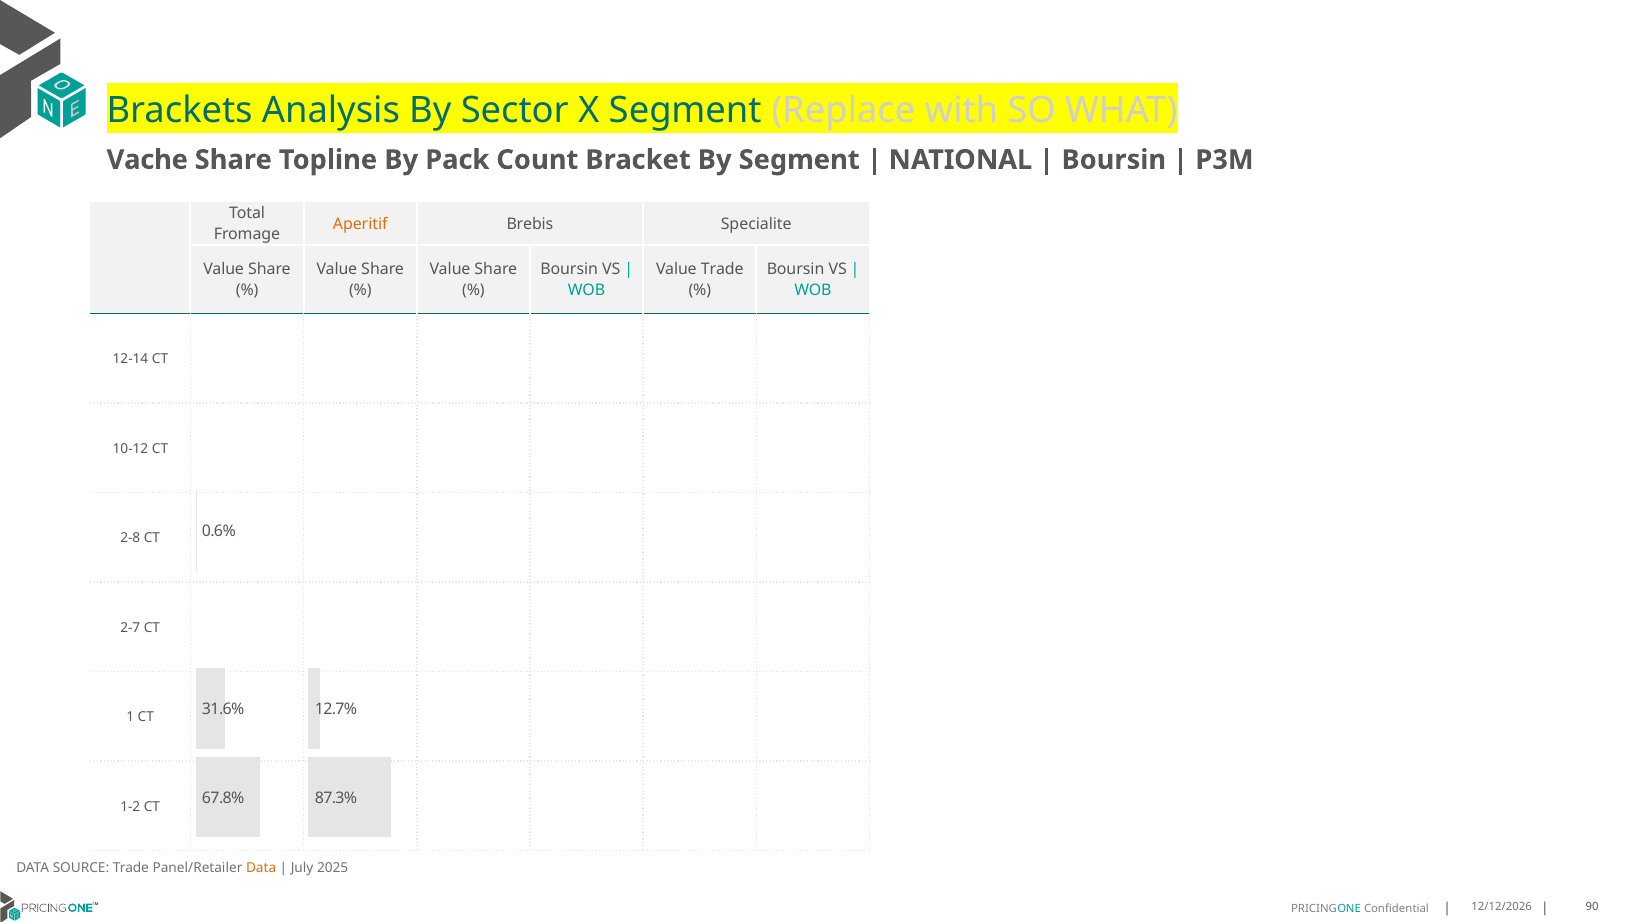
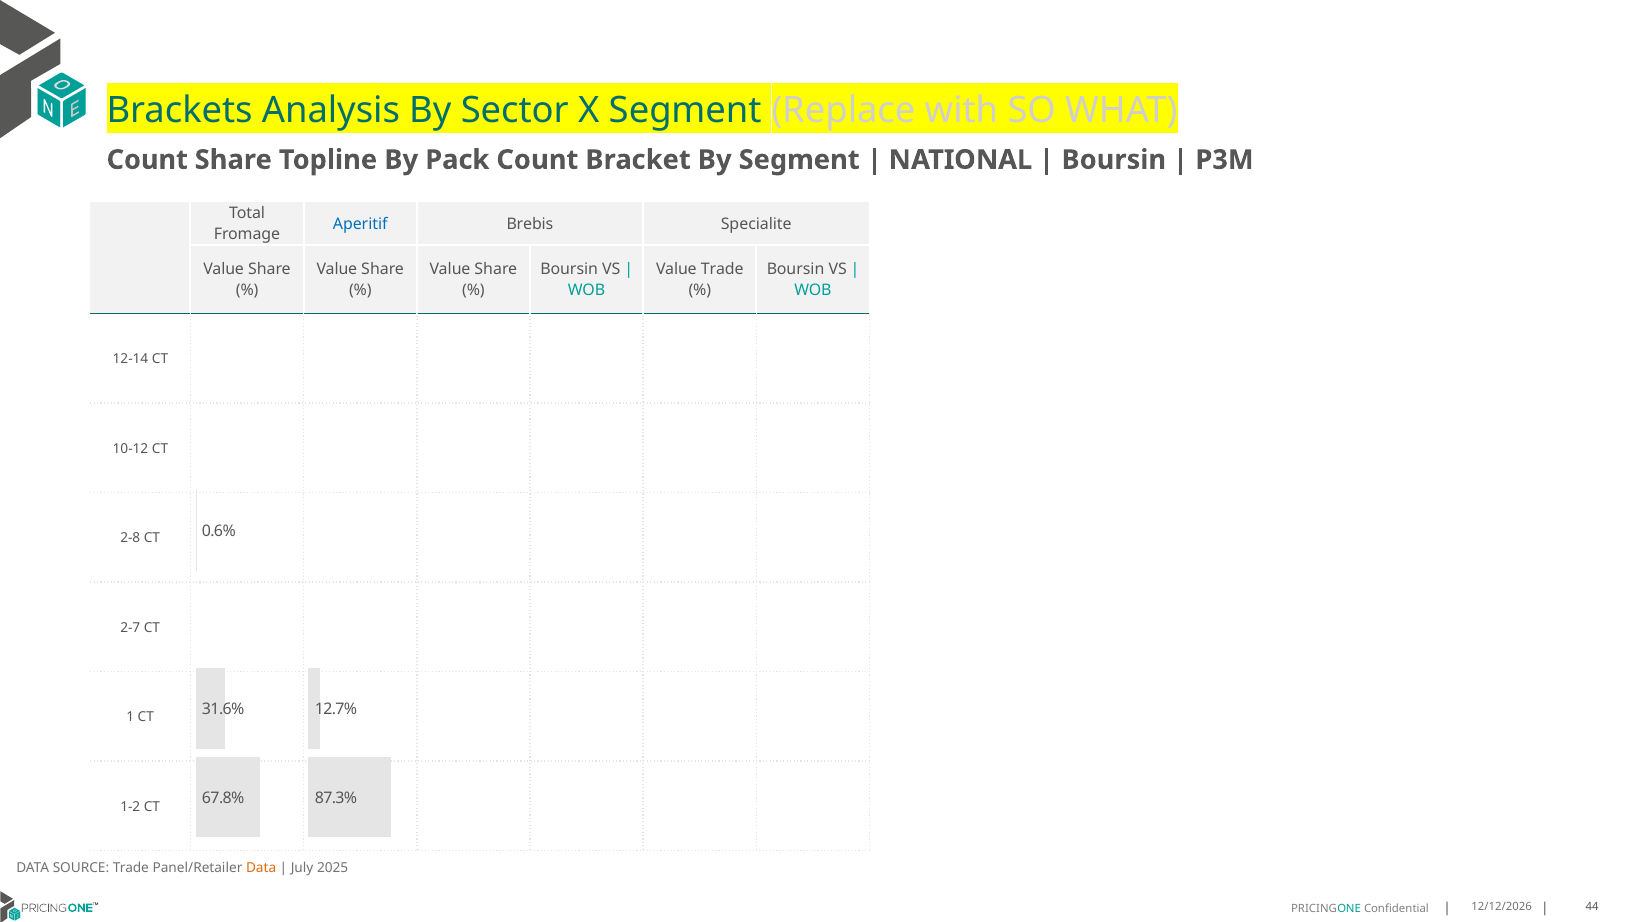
Vache: Vache -> Count (147, 160)
Aperitif colour: orange -> blue (360, 224)
90: 90 -> 44 (1592, 906)
